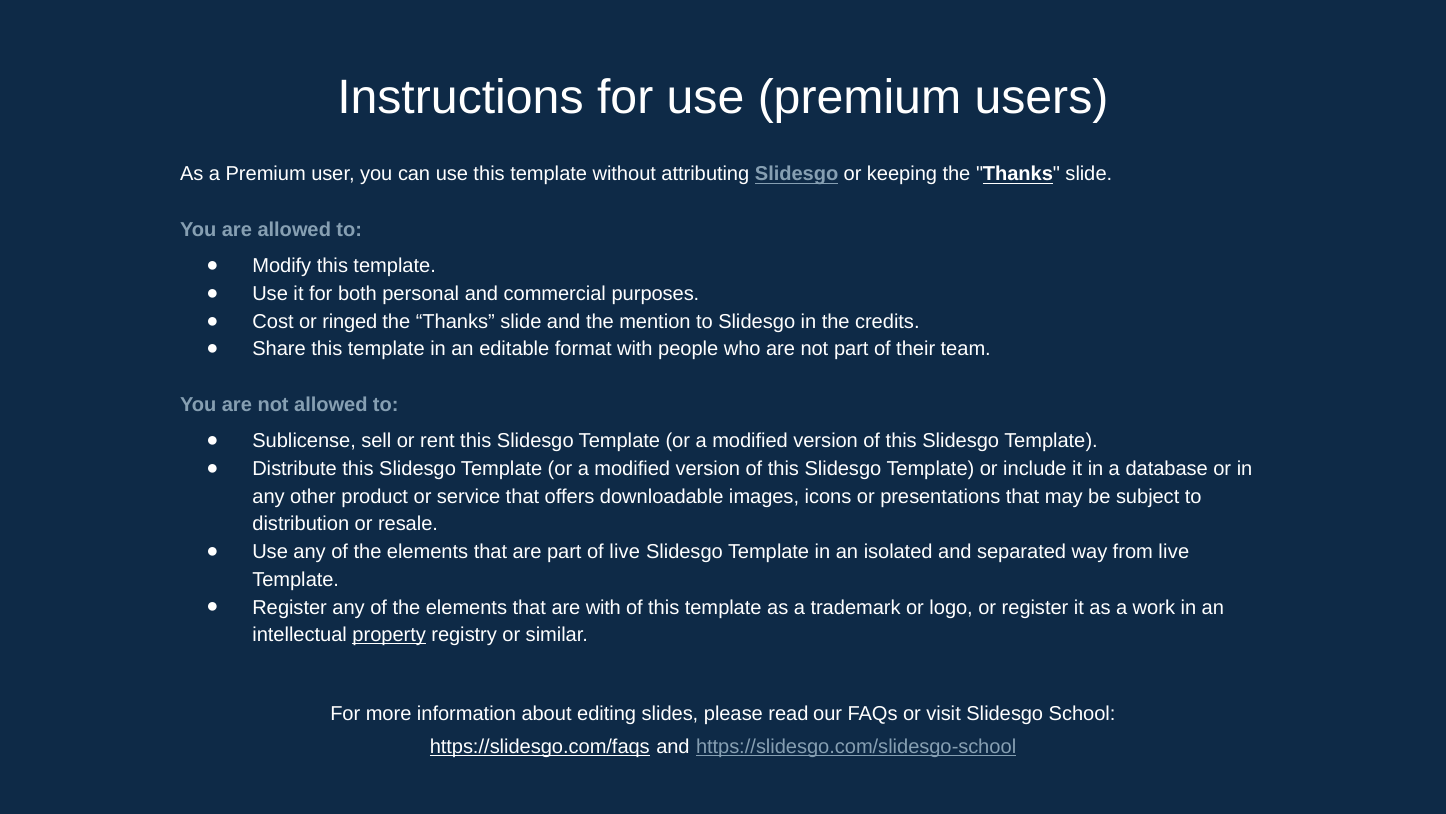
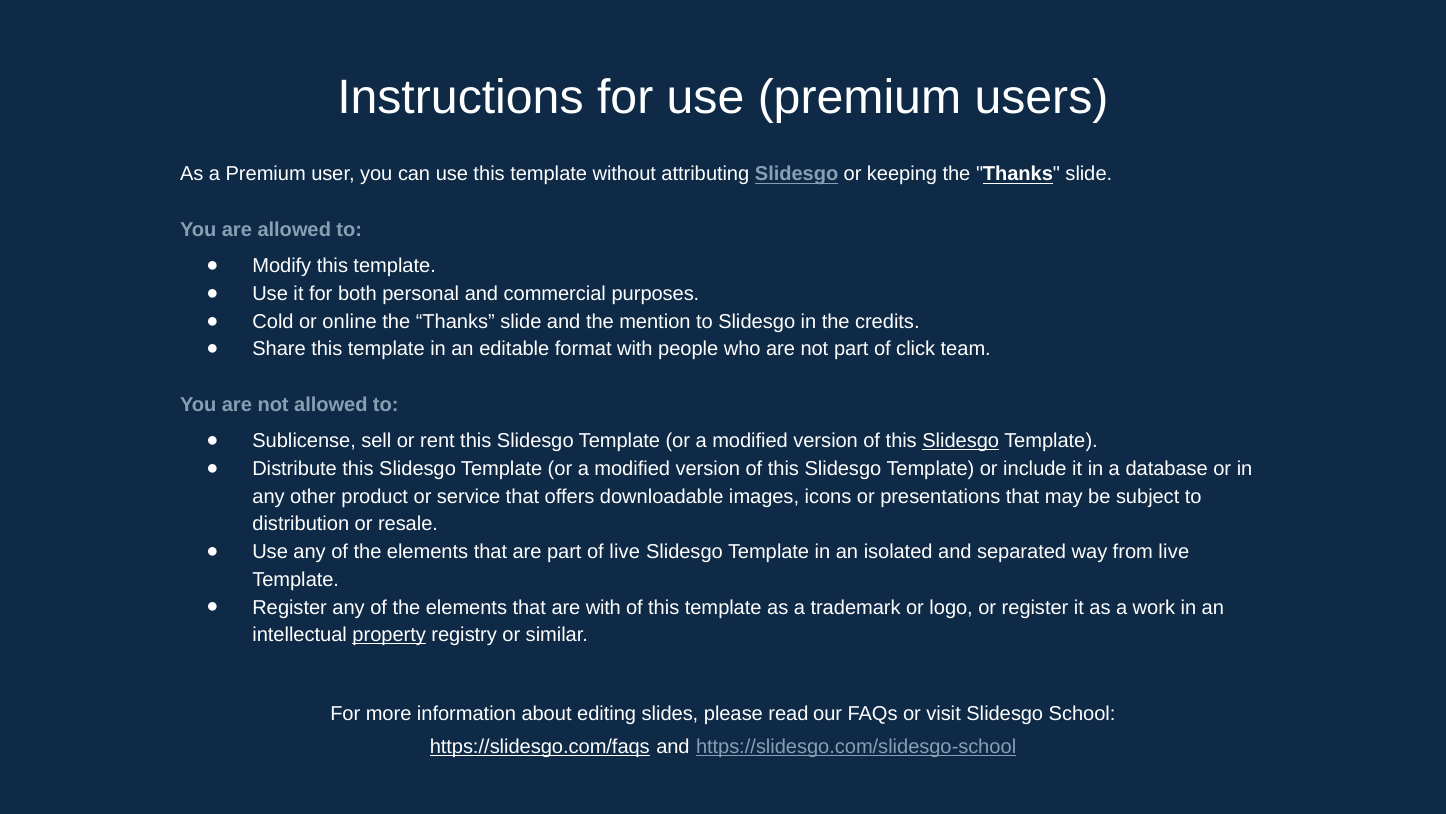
Cost: Cost -> Cold (273, 321)
ringed: ringed -> online (350, 321)
their: their -> click (916, 349)
Slidesgo underline: none -> present (961, 441)
